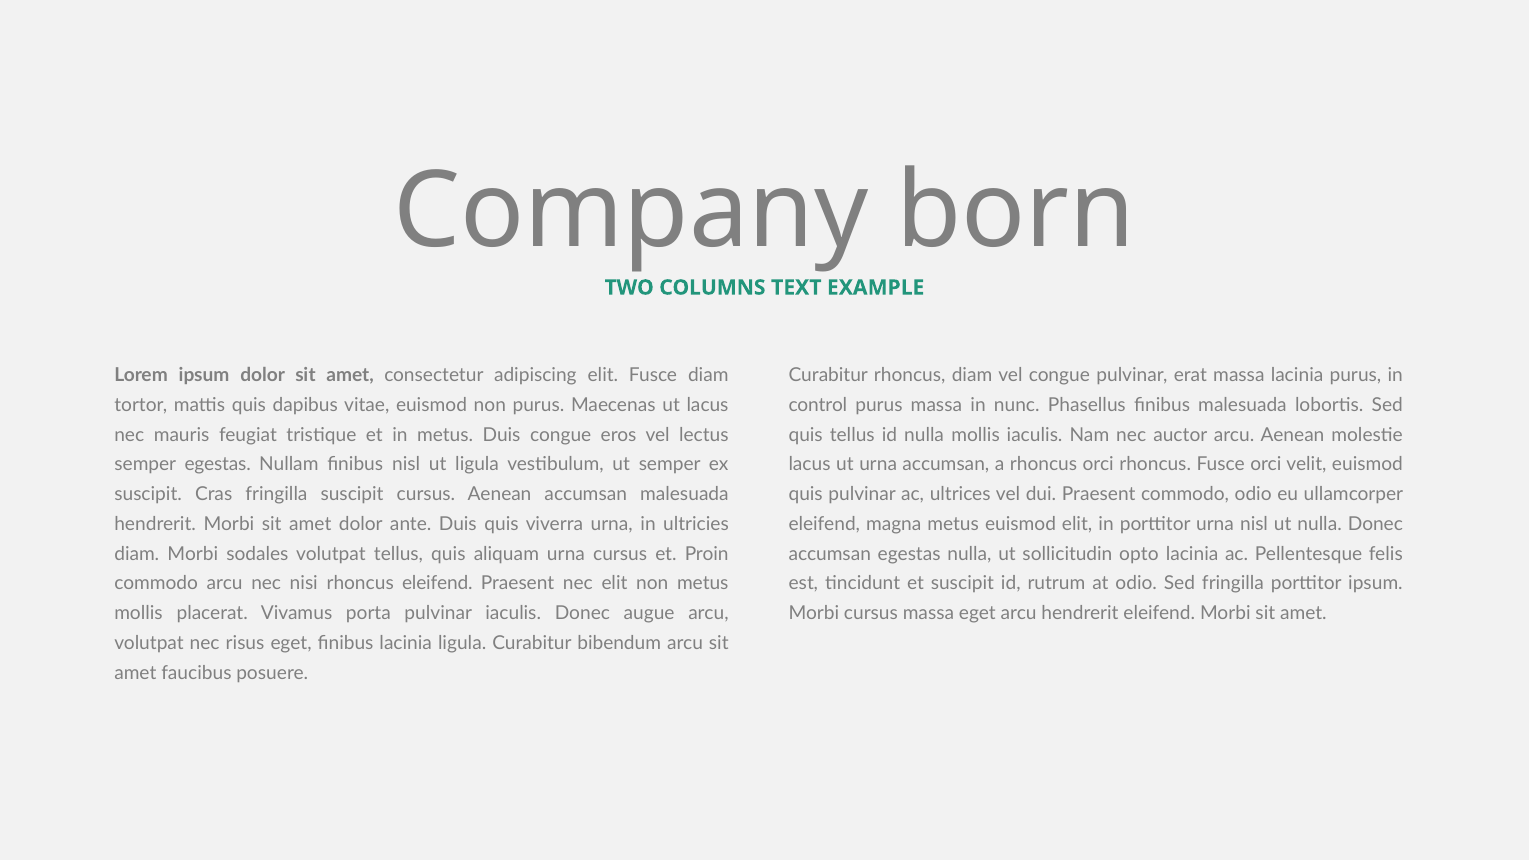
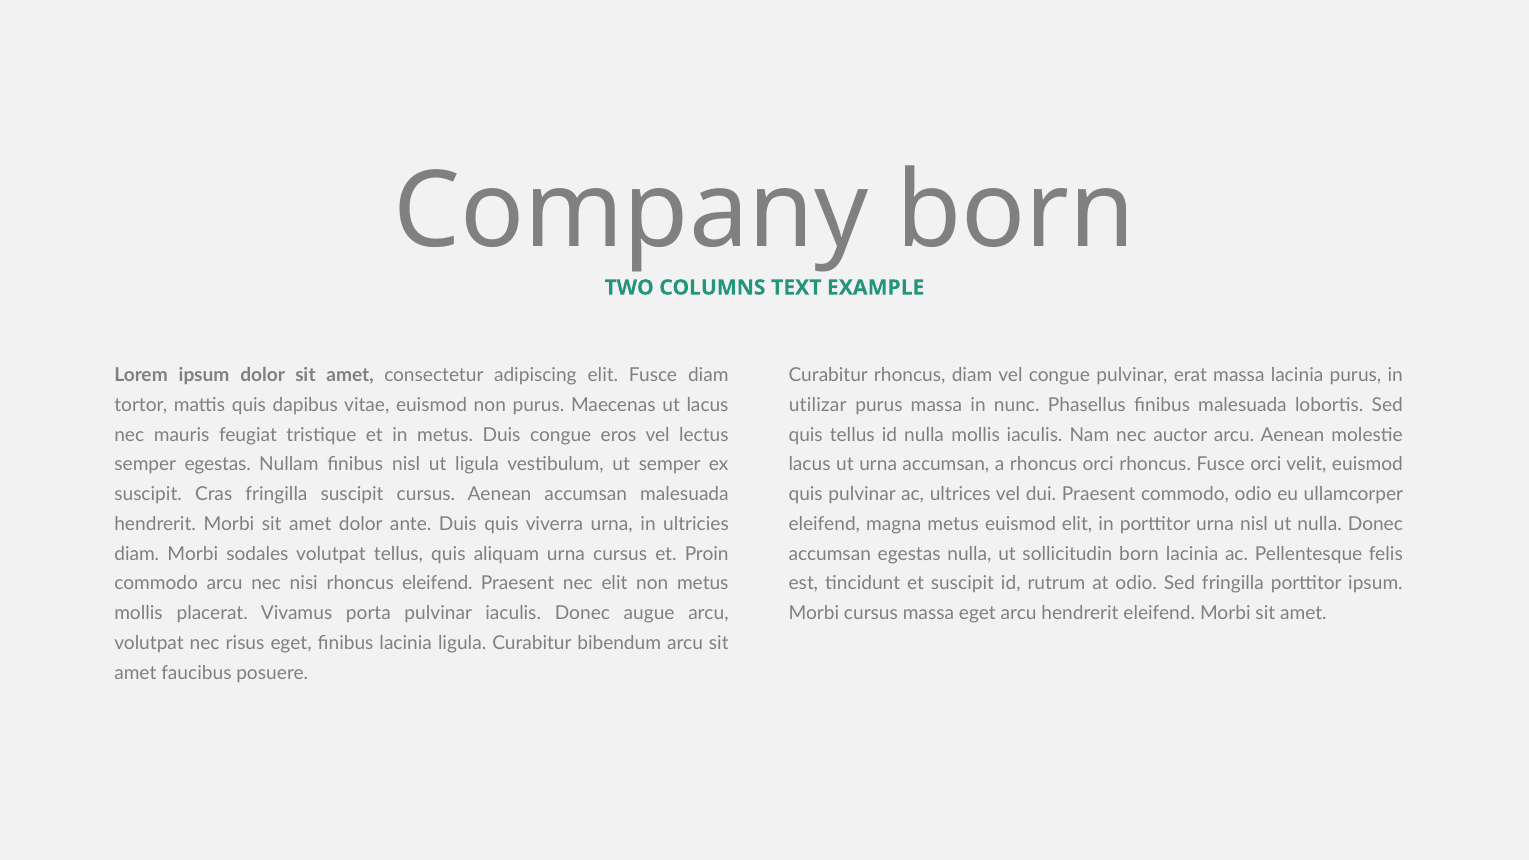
control: control -> utilizar (818, 405)
sollicitudin opto: opto -> born (1139, 554)
